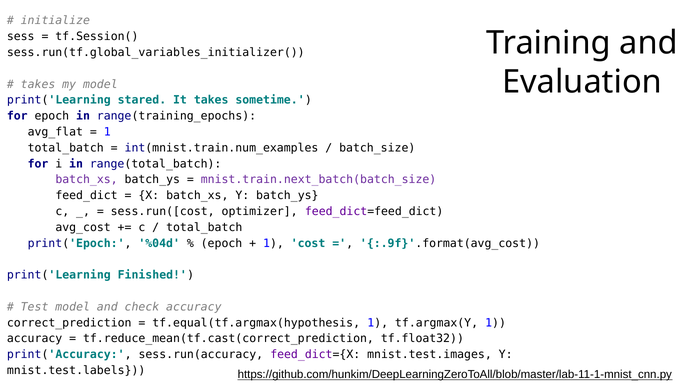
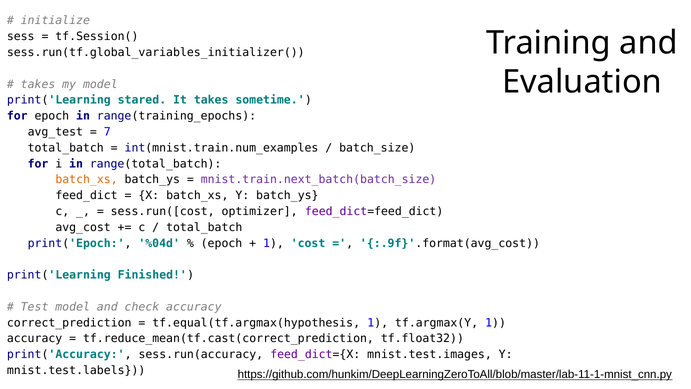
avg_flat: avg_flat -> avg_test (55, 132)
1: 1 -> 7 (107, 132)
batch_xs colour: purple -> orange (87, 180)
